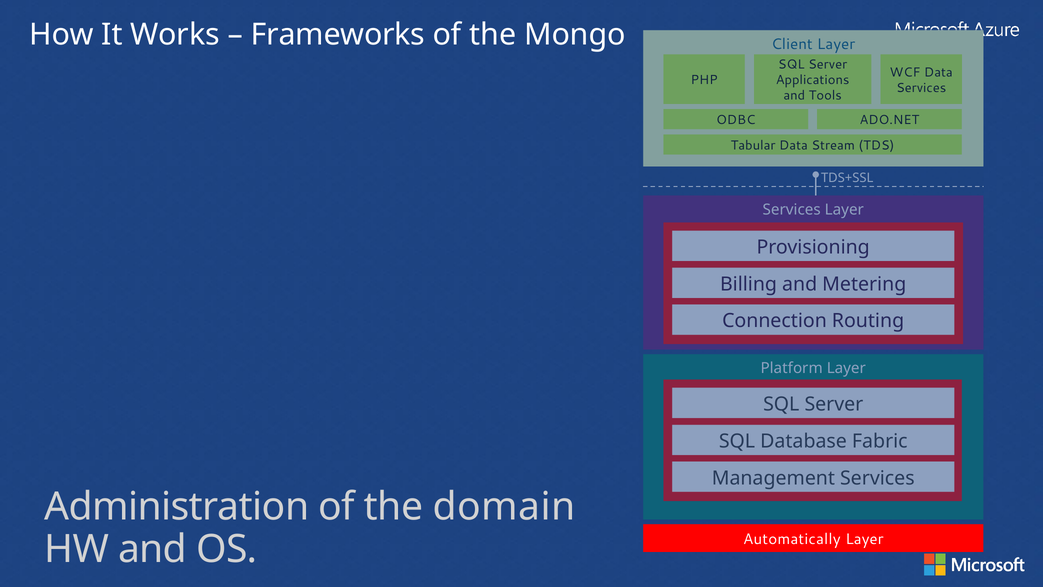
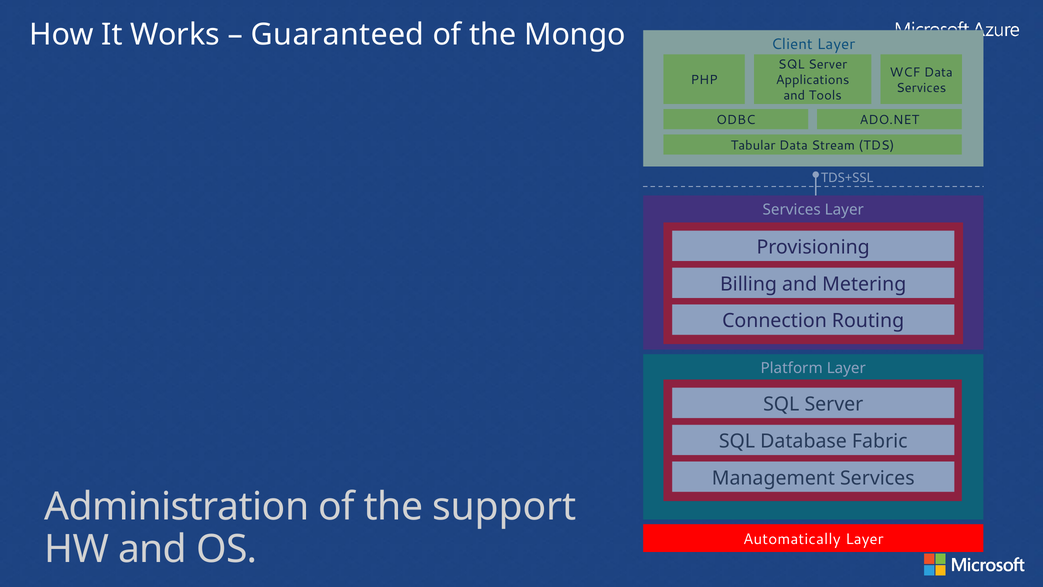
Frameworks: Frameworks -> Guaranteed (338, 35)
domain: domain -> support (504, 507)
